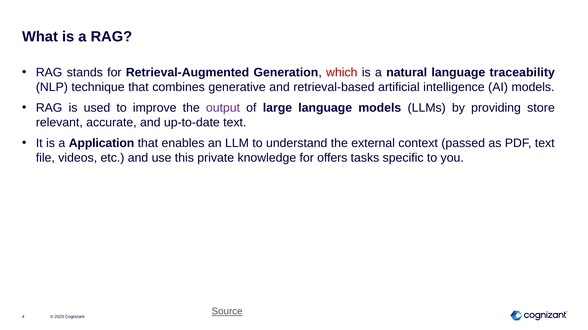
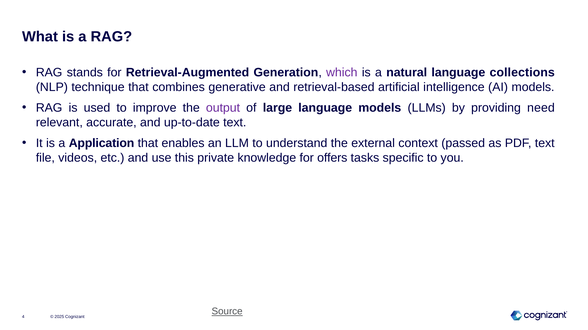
which colour: red -> purple (342, 73)
traceability: traceability -> collections (522, 73)
store: store -> need (541, 108)
